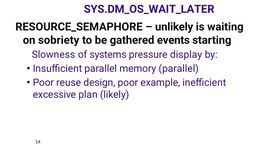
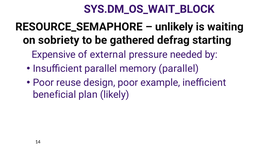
SYS.DM_OS_WAIT_LATER: SYS.DM_OS_WAIT_LATER -> SYS.DM_OS_WAIT_BLOCK (149, 9)
events: events -> defrag (173, 40)
Slowness: Slowness -> Expensive (54, 55)
systems: systems -> external (108, 55)
display: display -> needed (186, 55)
excessive: excessive -> beneficial (54, 95)
